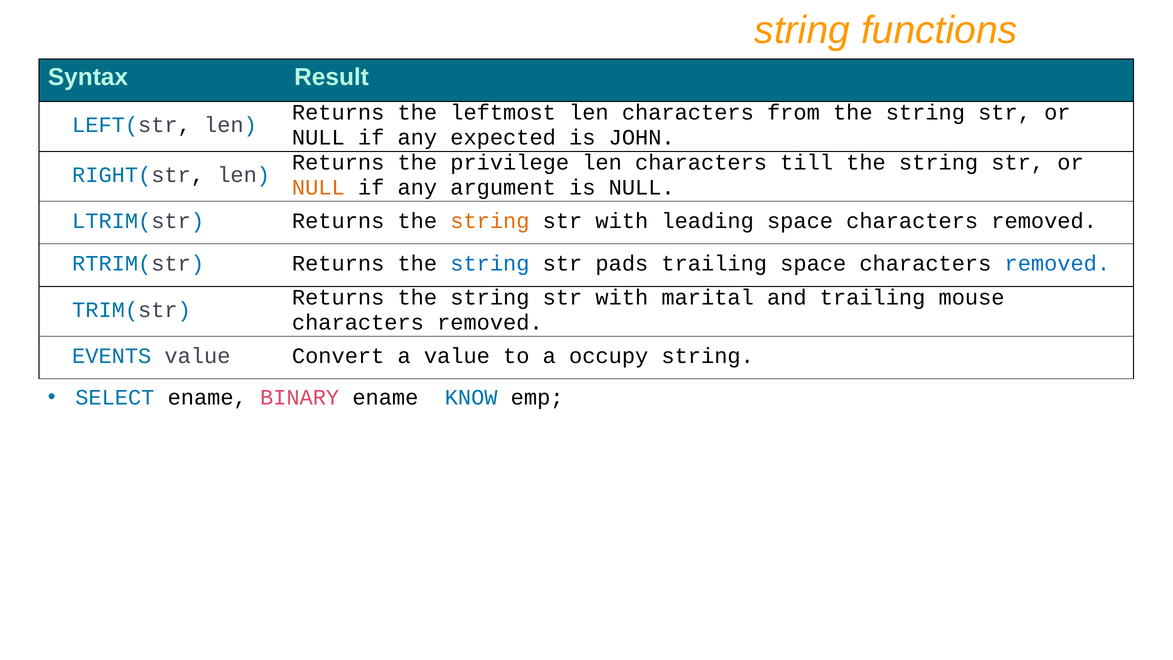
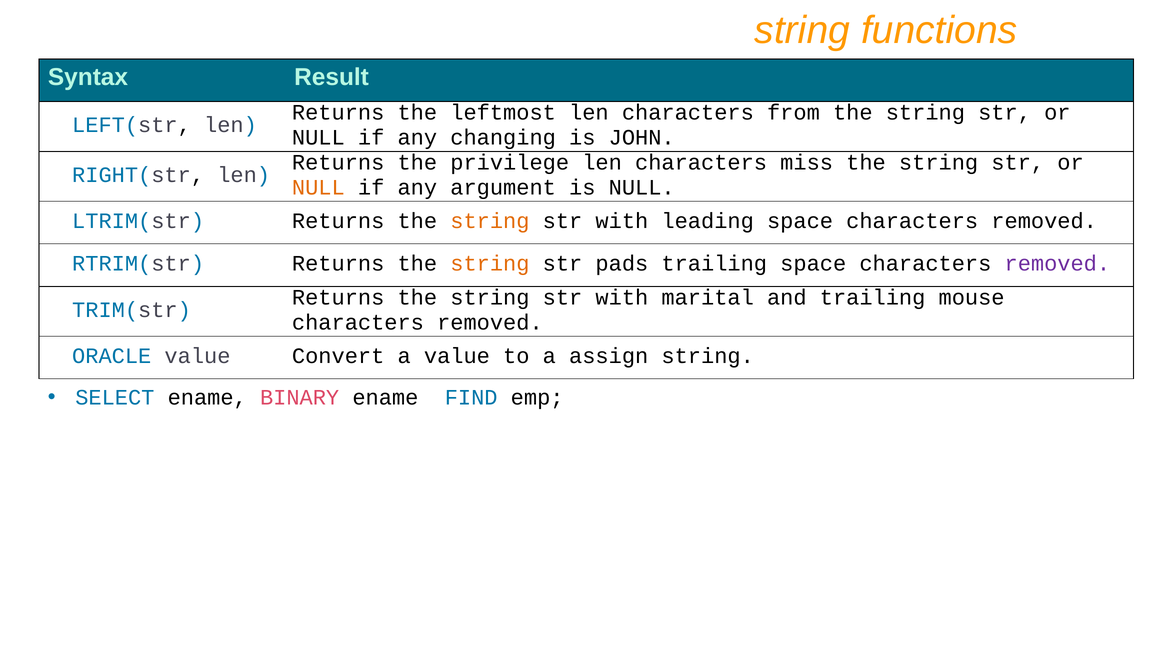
expected: expected -> changing (503, 137)
till: till -> miss (807, 162)
string colour: blue -> orange (490, 264)
removed colour: blue -> purple (1057, 264)
EVENTS: EVENTS -> ORACLE (112, 356)
occupy: occupy -> assign (609, 356)
KNOW: KNOW -> FIND (471, 397)
